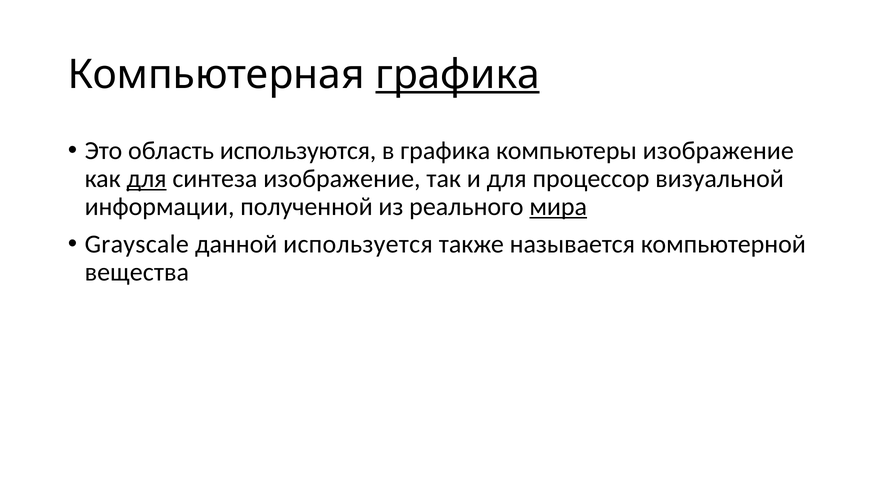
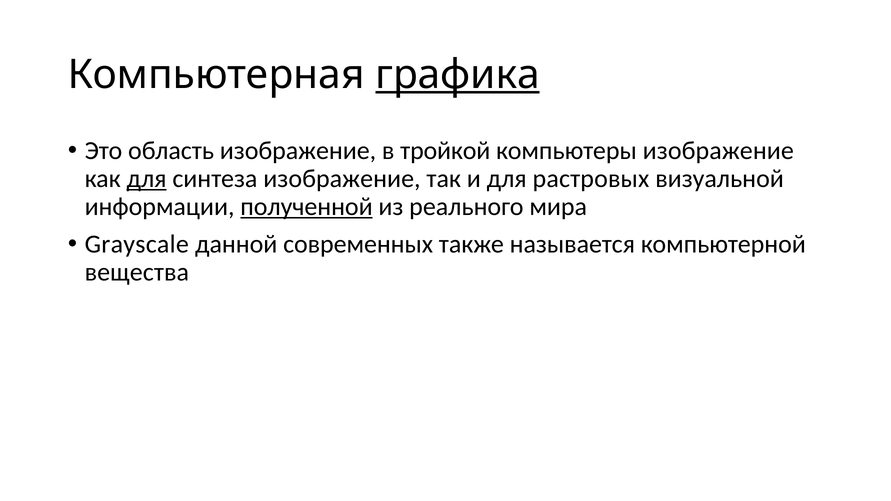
область используются: используются -> изображение (298, 151)
в графика: графика -> тройкой (445, 151)
процессор: процессор -> растровых (591, 179)
полученной underline: none -> present (307, 207)
мира underline: present -> none (558, 207)
используется: используется -> современных (358, 244)
